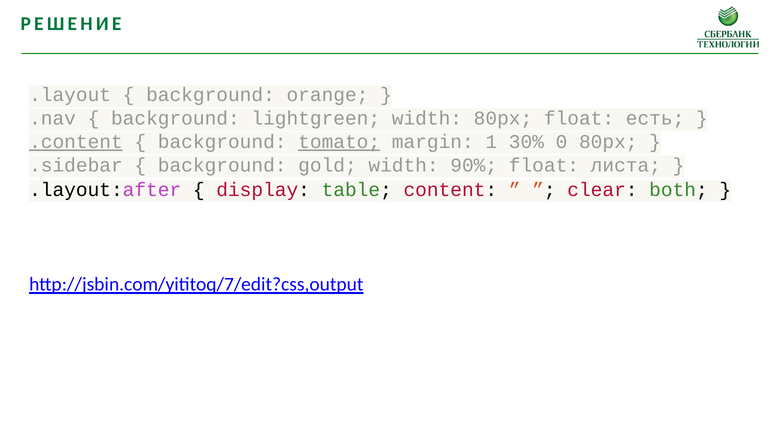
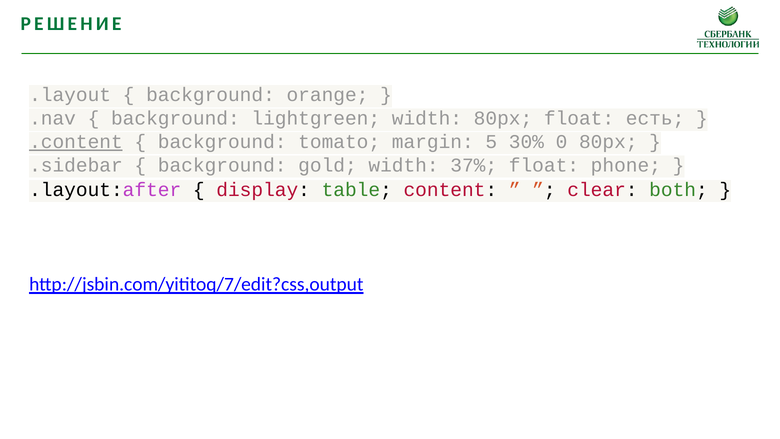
tomato underline: present -> none (339, 142)
1: 1 -> 5 (491, 142)
90%: 90% -> 37% (474, 165)
листа: листа -> phone (626, 165)
